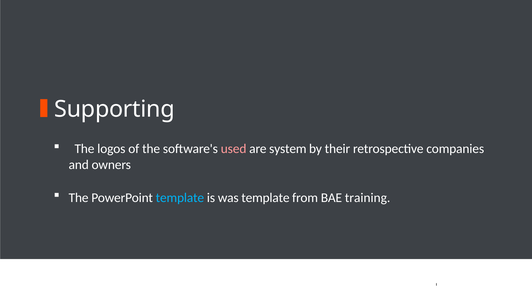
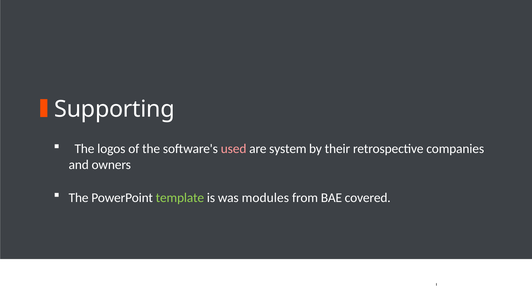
template colour: light blue -> light green (180, 198)
was template: template -> modules (265, 198)
training: training -> covered (368, 198)
